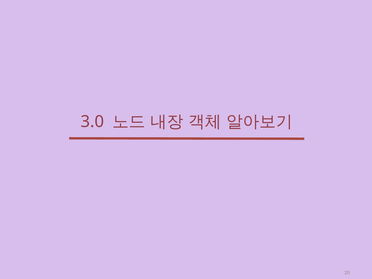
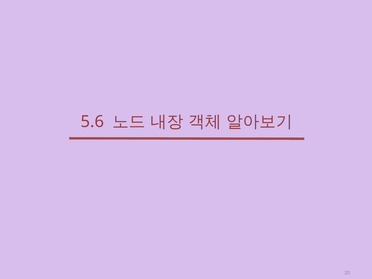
3.0: 3.0 -> 5.6 (92, 122)
